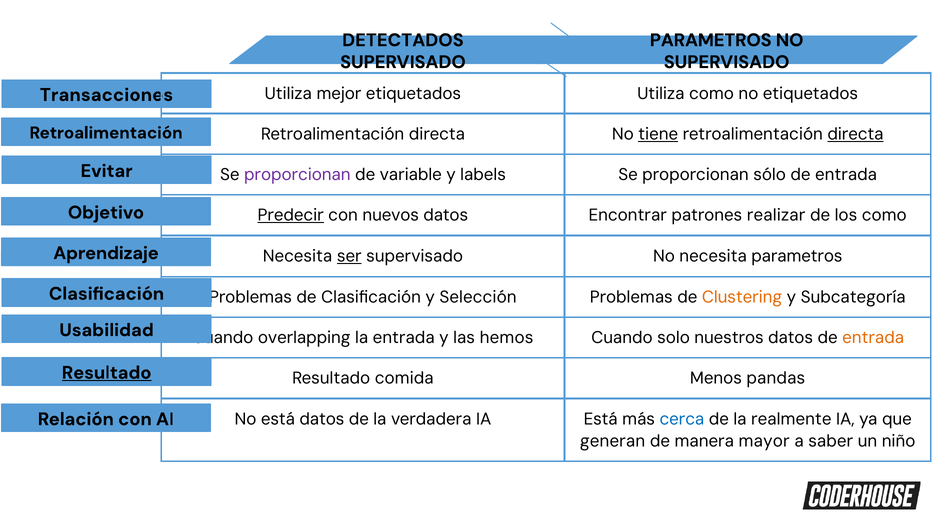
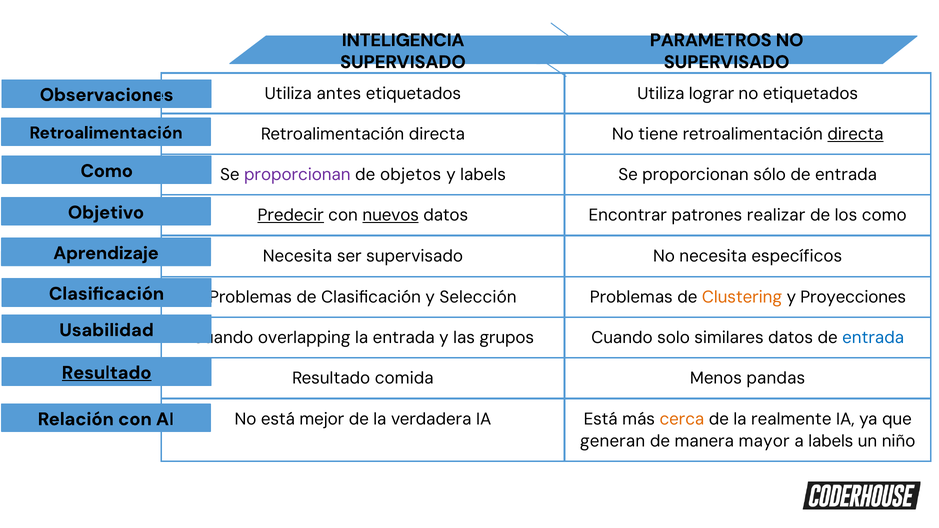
DETECTADOS: DETECTADOS -> INTELIGENCIA (403, 40)
Transacciones: Transacciones -> Observaciones (107, 95)
mejor: mejor -> antes (339, 93)
Utiliza como: como -> lograr (712, 93)
tiene underline: present -> none (658, 134)
Evitar: Evitar -> Como (107, 171)
variable: variable -> objetos (411, 175)
nuevos underline: none -> present (391, 215)
ser underline: present -> none (349, 256)
necesita parametros: parametros -> específicos (797, 256)
Subcategoría: Subcategoría -> Proyecciones (853, 297)
hemos: hemos -> grupos (507, 338)
nuestros: nuestros -> similares (729, 338)
entrada colour: orange -> blue (873, 338)
está datos: datos -> mejor (322, 419)
cerca colour: blue -> orange (682, 419)
a saber: saber -> labels (831, 441)
